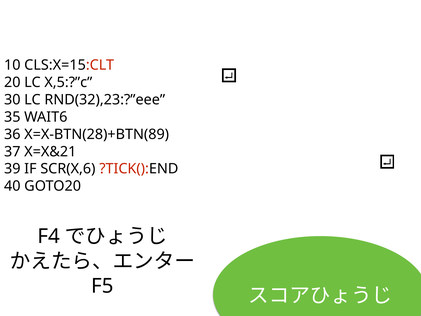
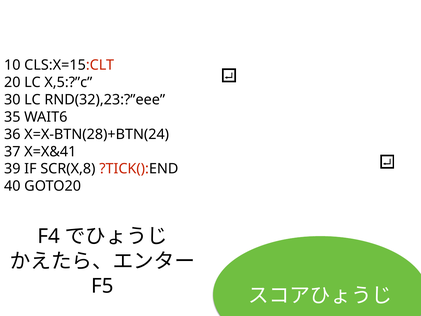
X=X-BTN(28)+BTN(89: X=X-BTN(28)+BTN(89 -> X=X-BTN(28)+BTN(24 (97, 134)
X=X&21: X=X&21 -> X=X&41 (50, 151)
SCR(X,6: SCR(X,6 -> SCR(X,8 (68, 169)
